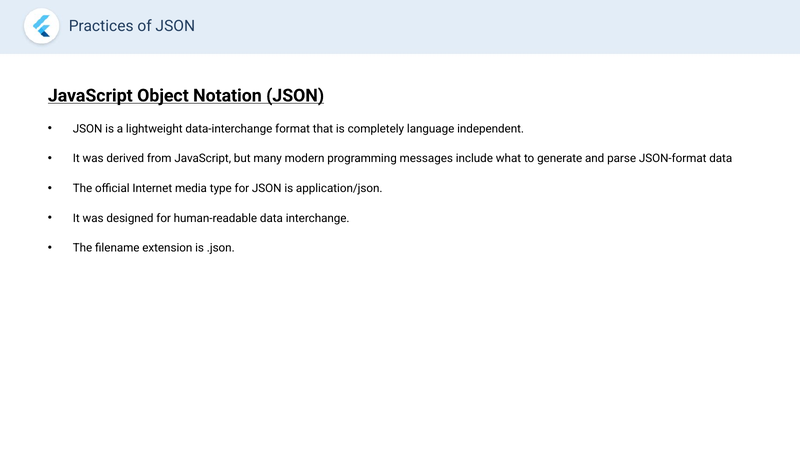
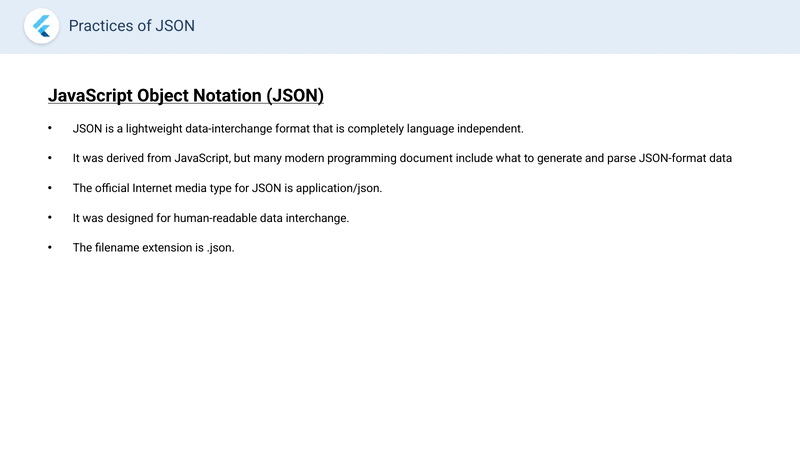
messages: messages -> document (426, 159)
